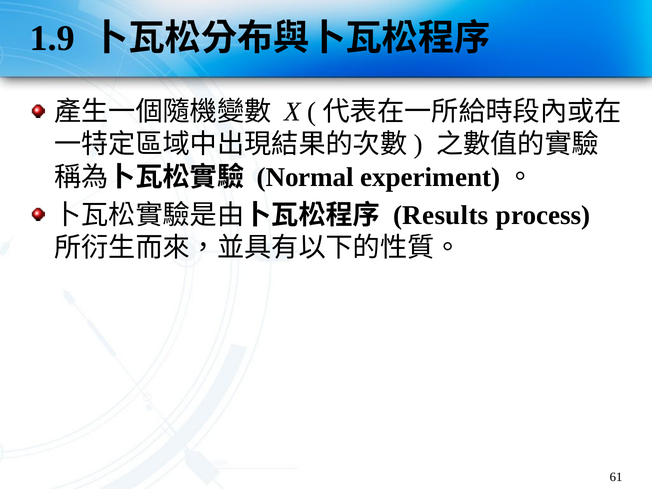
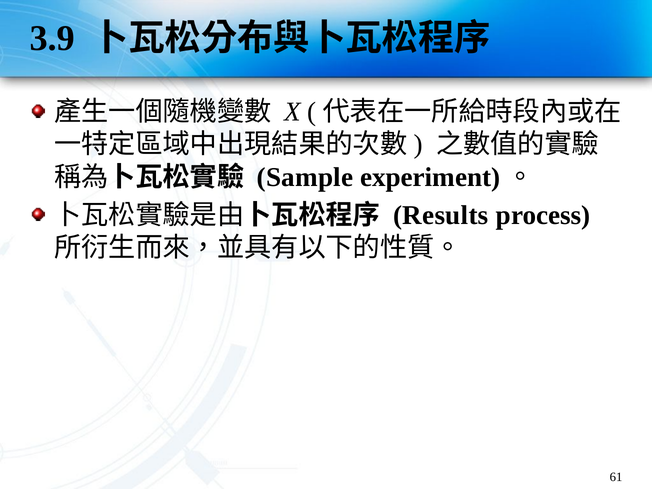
1.9: 1.9 -> 3.9 (52, 38)
Normal: Normal -> Sample (305, 177)
